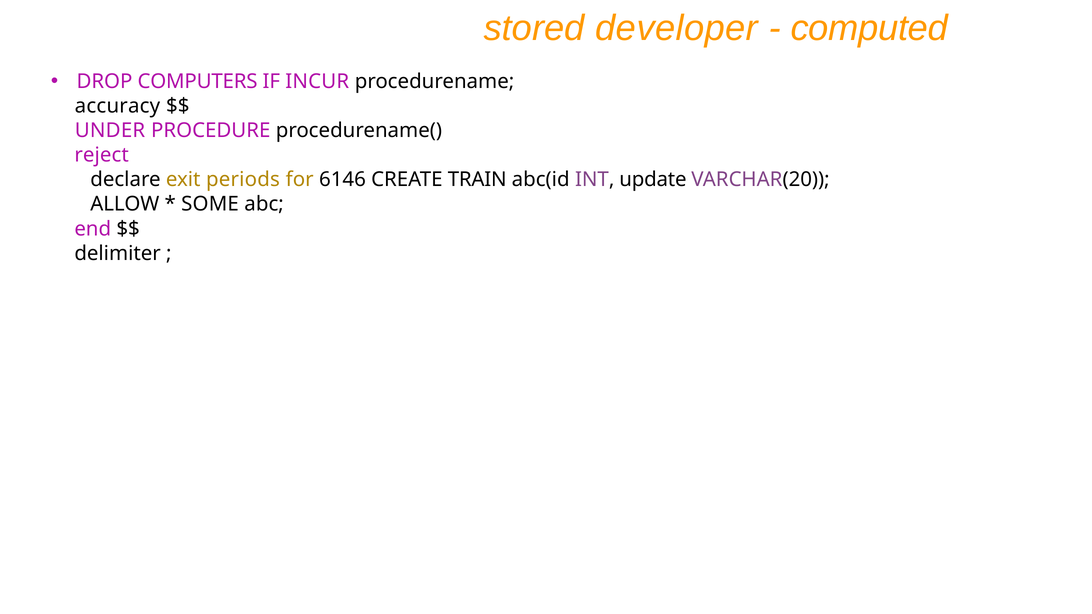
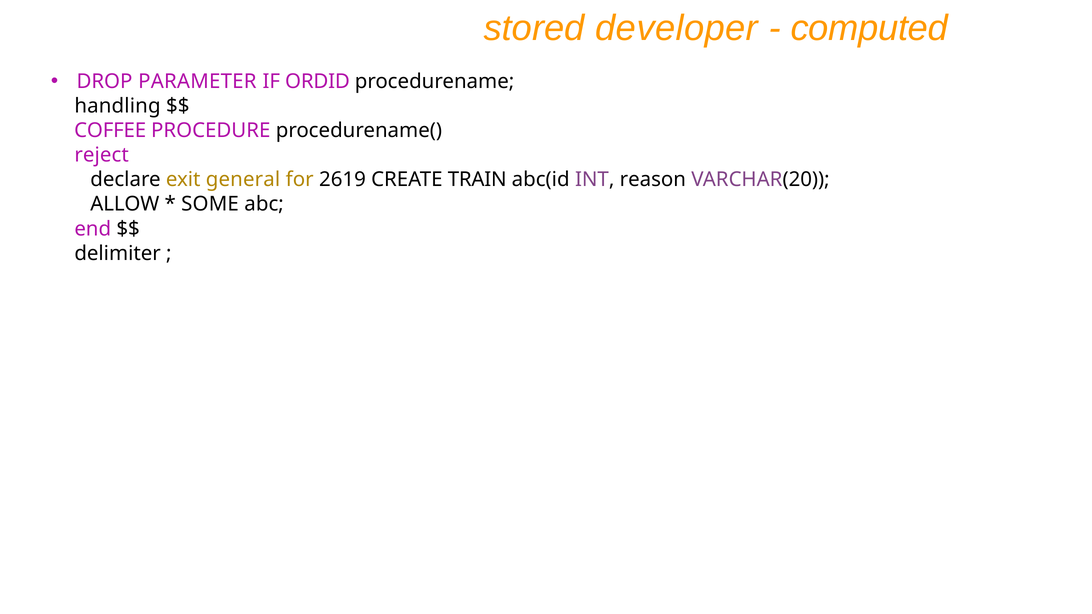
COMPUTERS: COMPUTERS -> PARAMETER (197, 81)
INCUR: INCUR -> ORDID (317, 81)
accuracy: accuracy -> handling (117, 106)
UNDER: UNDER -> COFFEE (110, 131)
periods: periods -> general (243, 180)
6146: 6146 -> 2619 (343, 180)
update: update -> reason (653, 180)
